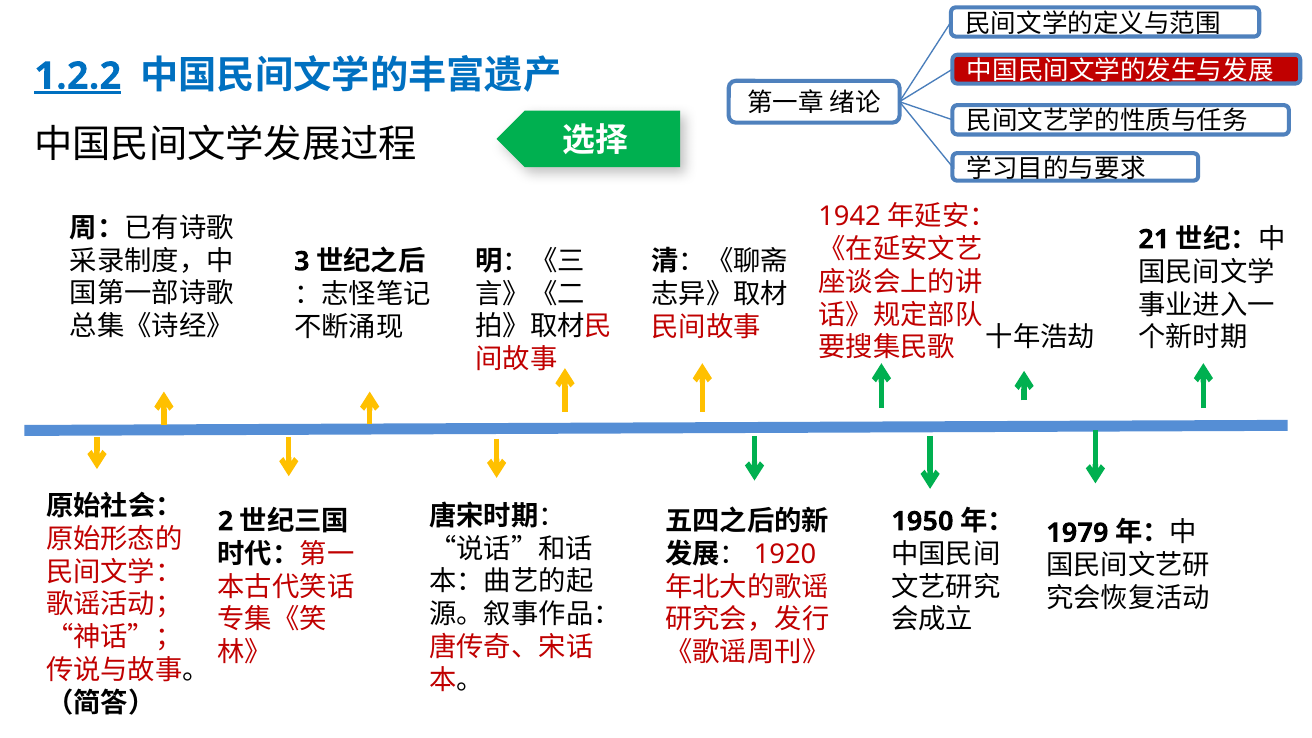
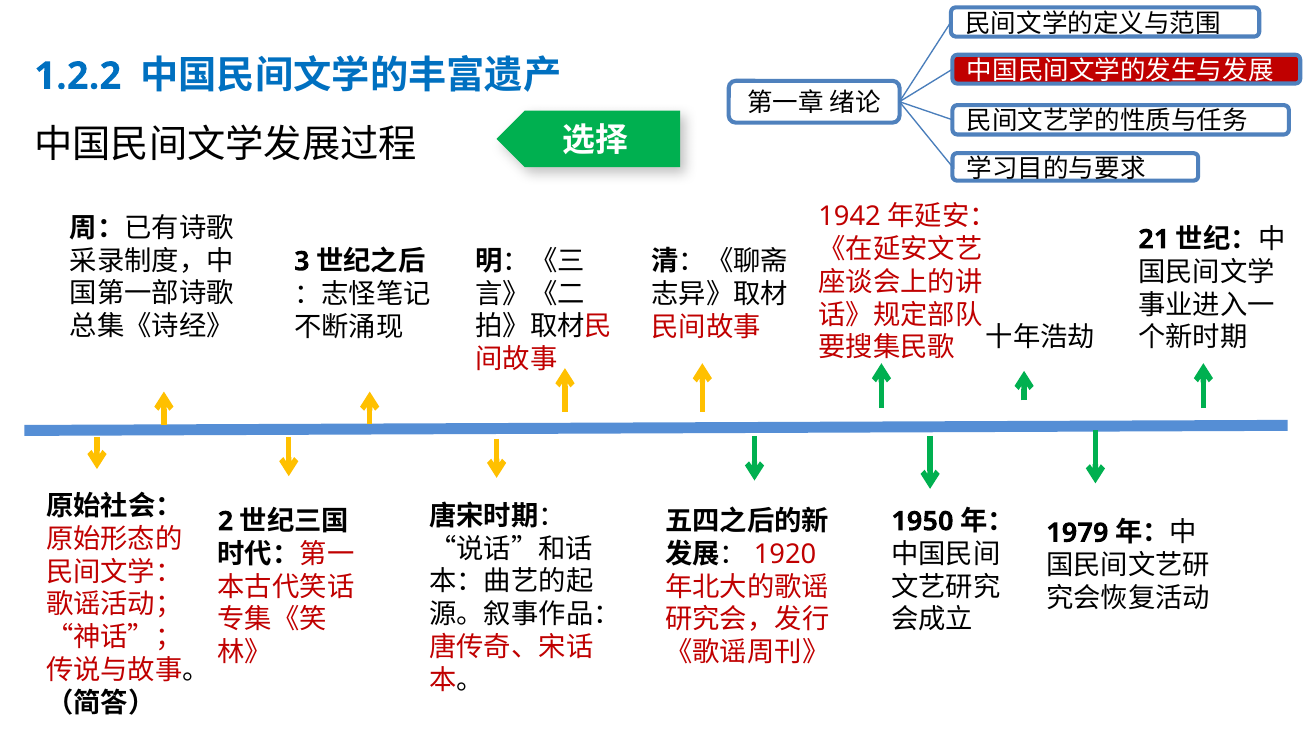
1.2.2 underline: present -> none (78, 76)
